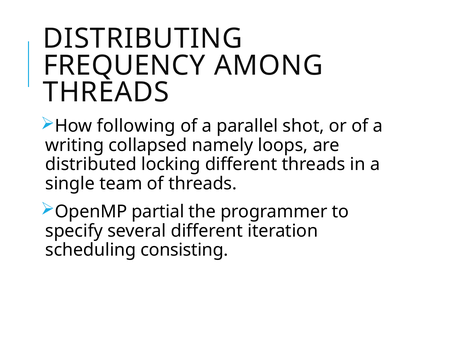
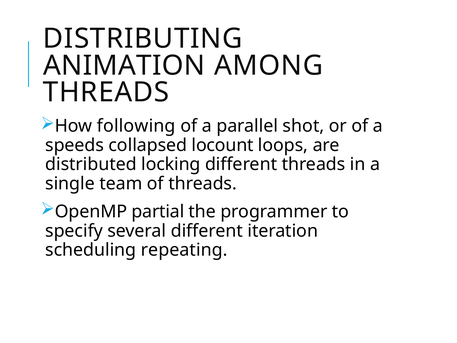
FREQUENCY: FREQUENCY -> ANIMATION (124, 66)
writing: writing -> speeds (75, 145)
namely: namely -> locount (223, 145)
consisting: consisting -> repeating (184, 250)
